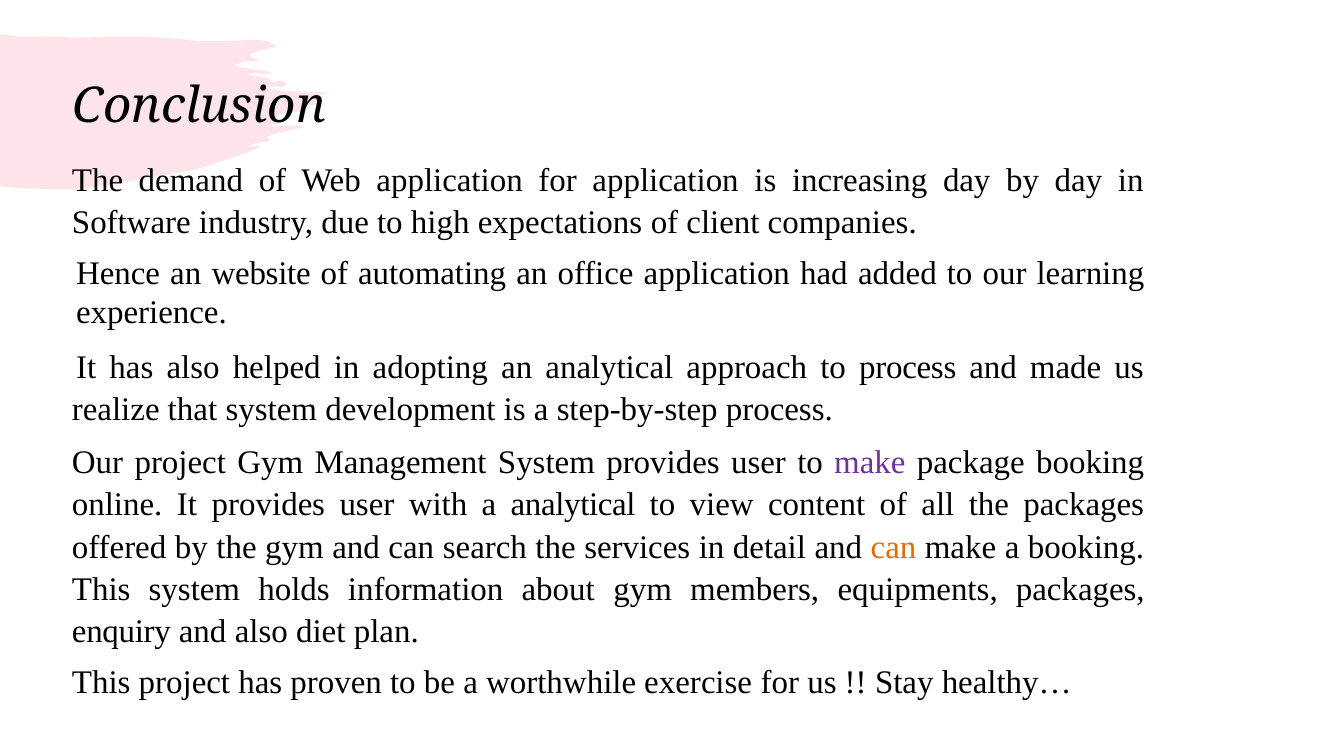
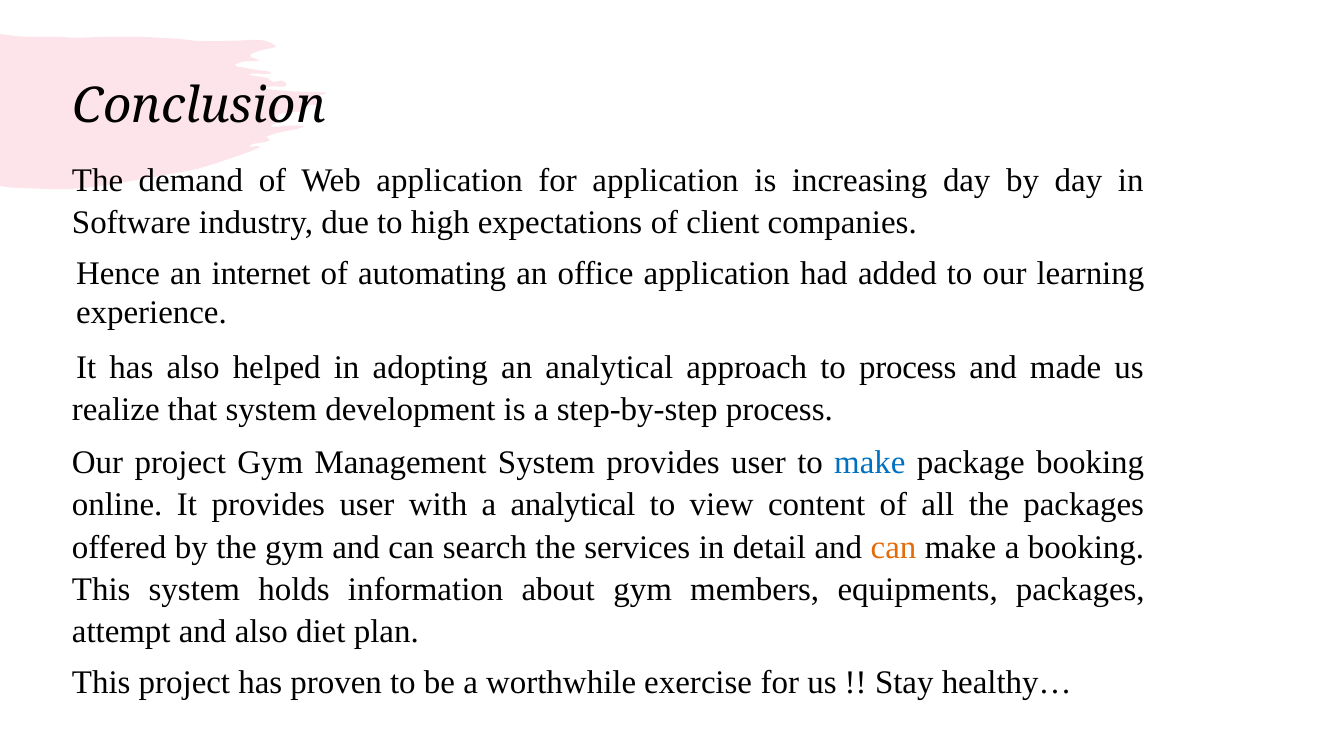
website: website -> internet (261, 274)
make colour: purple -> blue (870, 463)
enquiry: enquiry -> attempt (121, 632)
